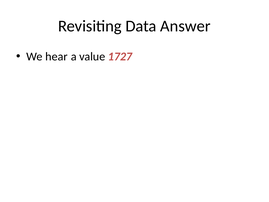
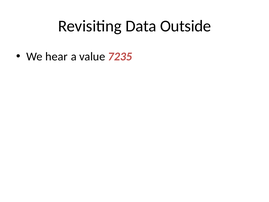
Answer: Answer -> Outside (186, 26)
1727: 1727 -> 7235 (120, 56)
